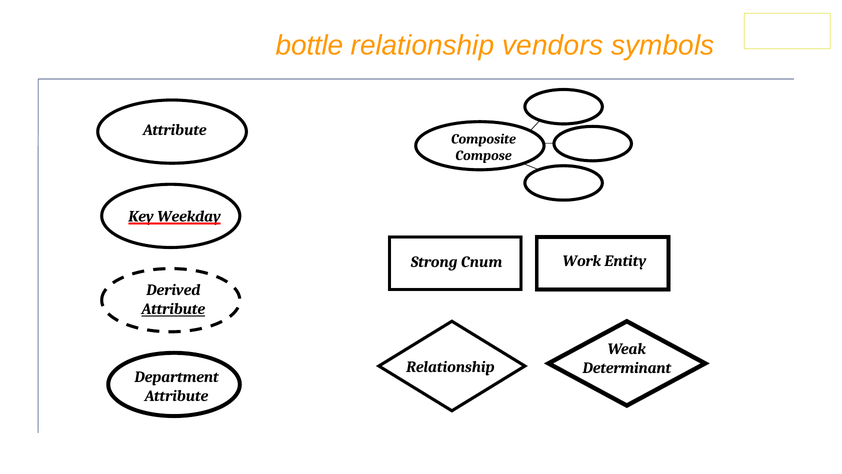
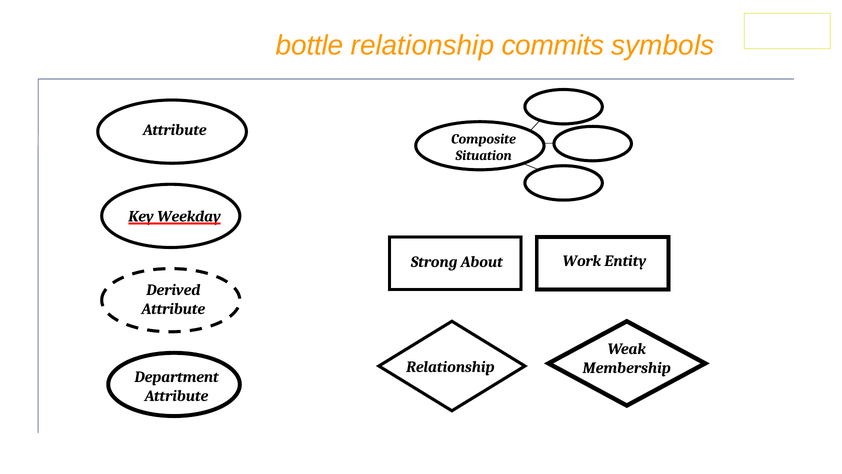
vendors: vendors -> commits (553, 46)
Compose: Compose -> Situation (484, 156)
Cnum: Cnum -> About (482, 262)
Attribute underline: present -> none (173, 309)
Determinant: Determinant -> Membership (627, 368)
